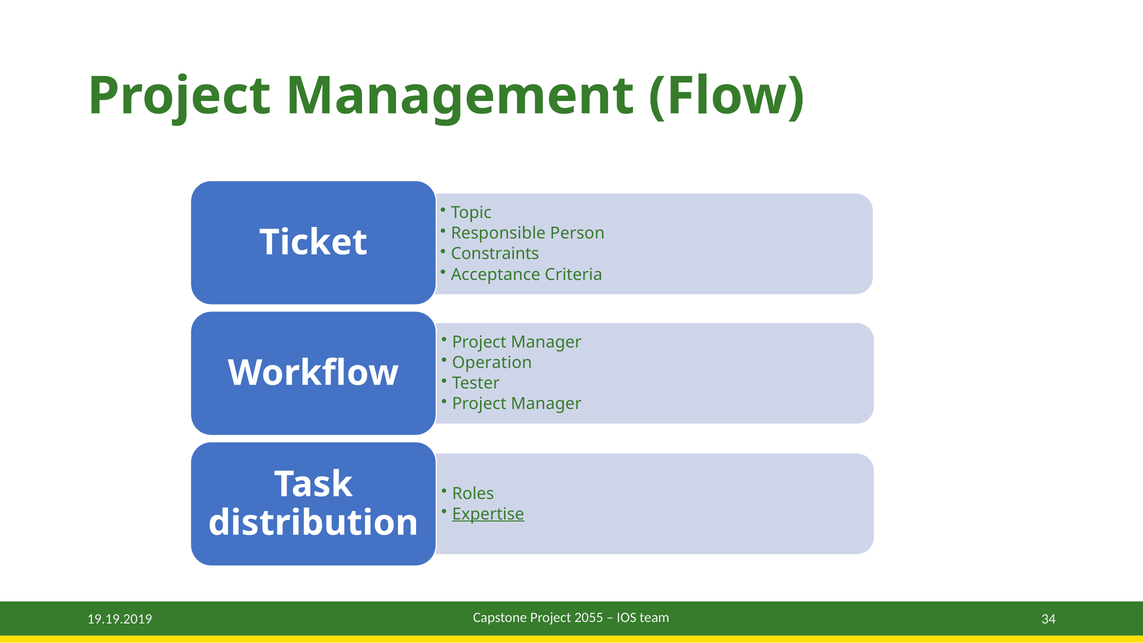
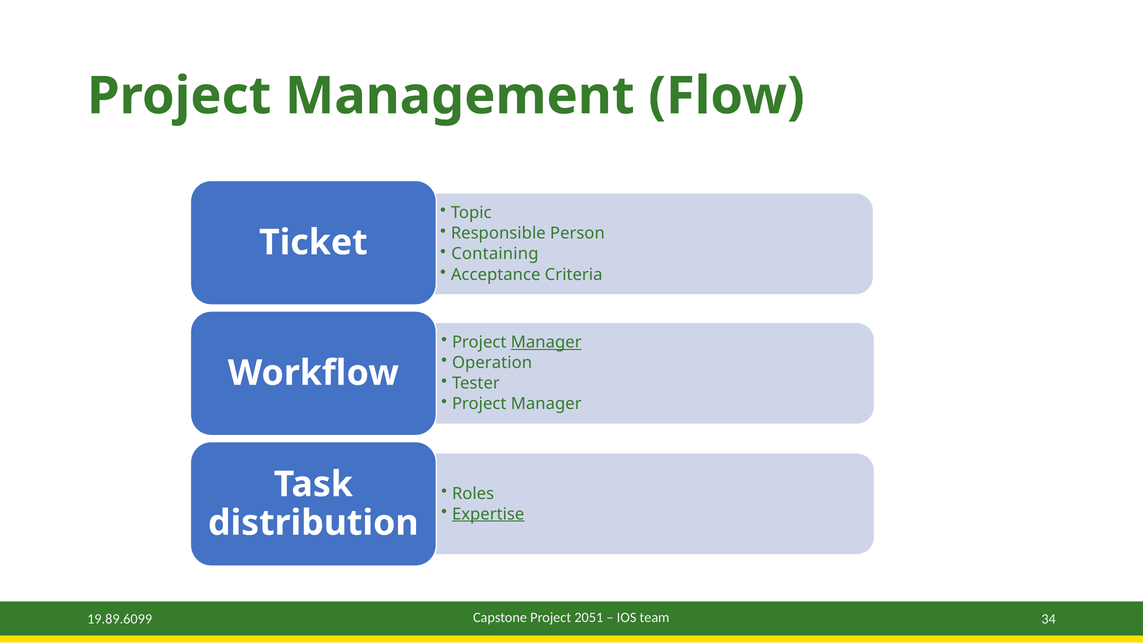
Constraints: Constraints -> Containing (495, 254)
Manager underline: none -> present (546, 342)
2055: 2055 -> 2051 (589, 617)
19.19.2019: 19.19.2019 -> 19.89.6099 (120, 619)
